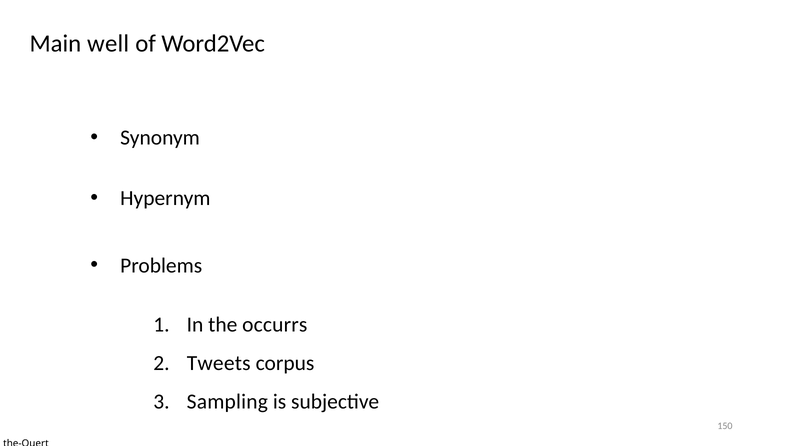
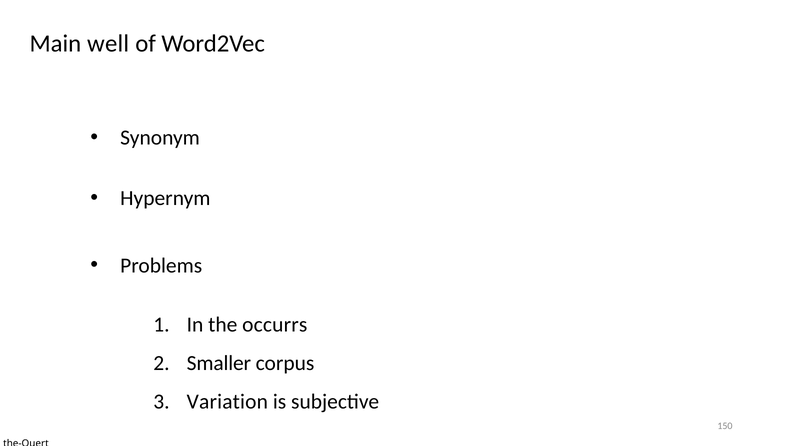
Tweets: Tweets -> Smaller (219, 363)
Sampling: Sampling -> Variation (227, 402)
